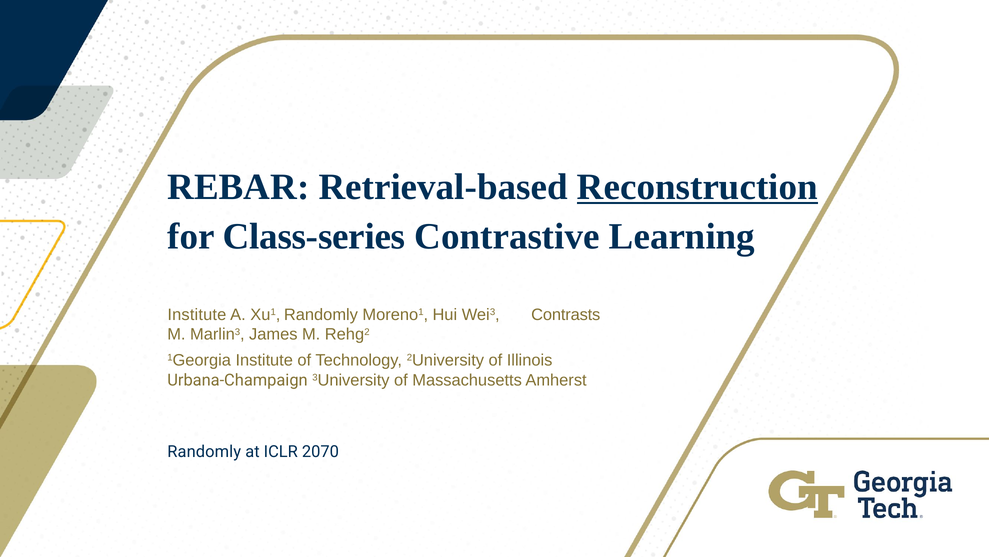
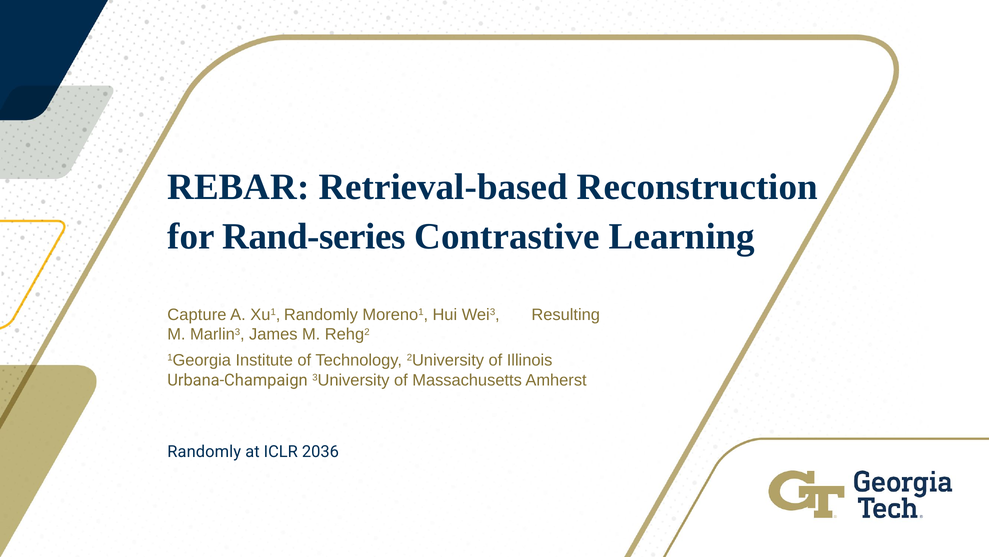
Reconstruction underline: present -> none (697, 187)
Class-series: Class-series -> Rand-series (314, 236)
Institute: Institute -> Capture (197, 314)
Contrasts: Contrasts -> Resulting (566, 314)
2070: 2070 -> 2036 (320, 451)
